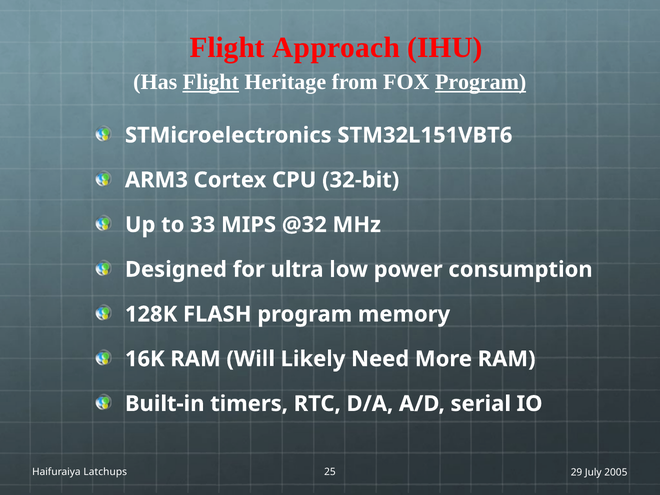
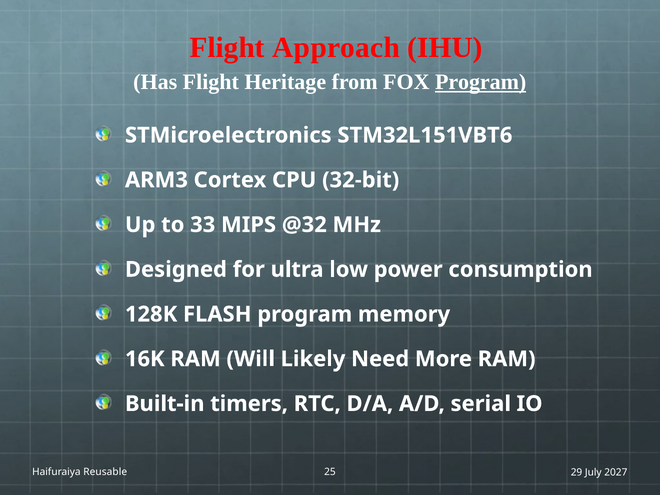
Flight underline: present -> none (211, 82)
Latchups: Latchups -> Reusable (105, 472)
2005: 2005 -> 2027 (616, 473)
